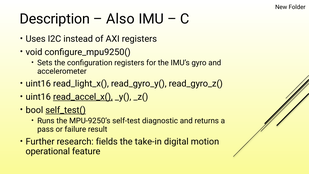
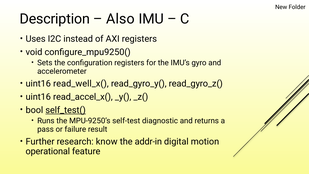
read_light_x(: read_light_x( -> read_well_x( (81, 84)
read_accel_x( underline: present -> none (83, 97)
fields: fields -> know (107, 142)
take-in: take-in -> addr-in (148, 142)
